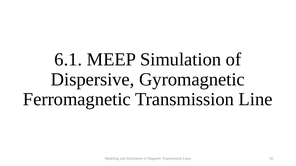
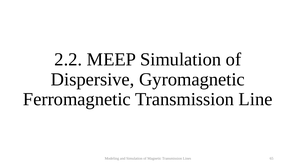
6.1: 6.1 -> 2.2 (68, 60)
